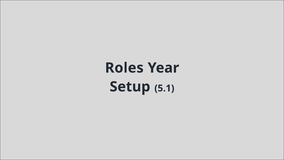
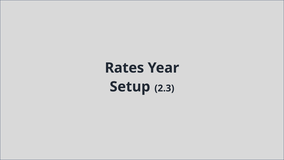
Roles: Roles -> Rates (124, 68)
5.1: 5.1 -> 2.3 (164, 88)
